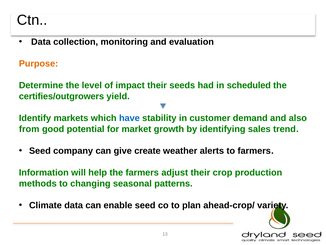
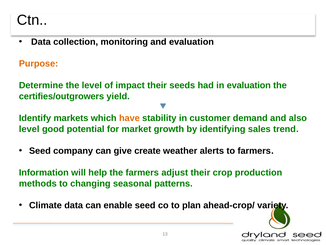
in scheduled: scheduled -> evaluation (249, 85)
have colour: blue -> orange (129, 118)
from: from -> level (29, 129)
